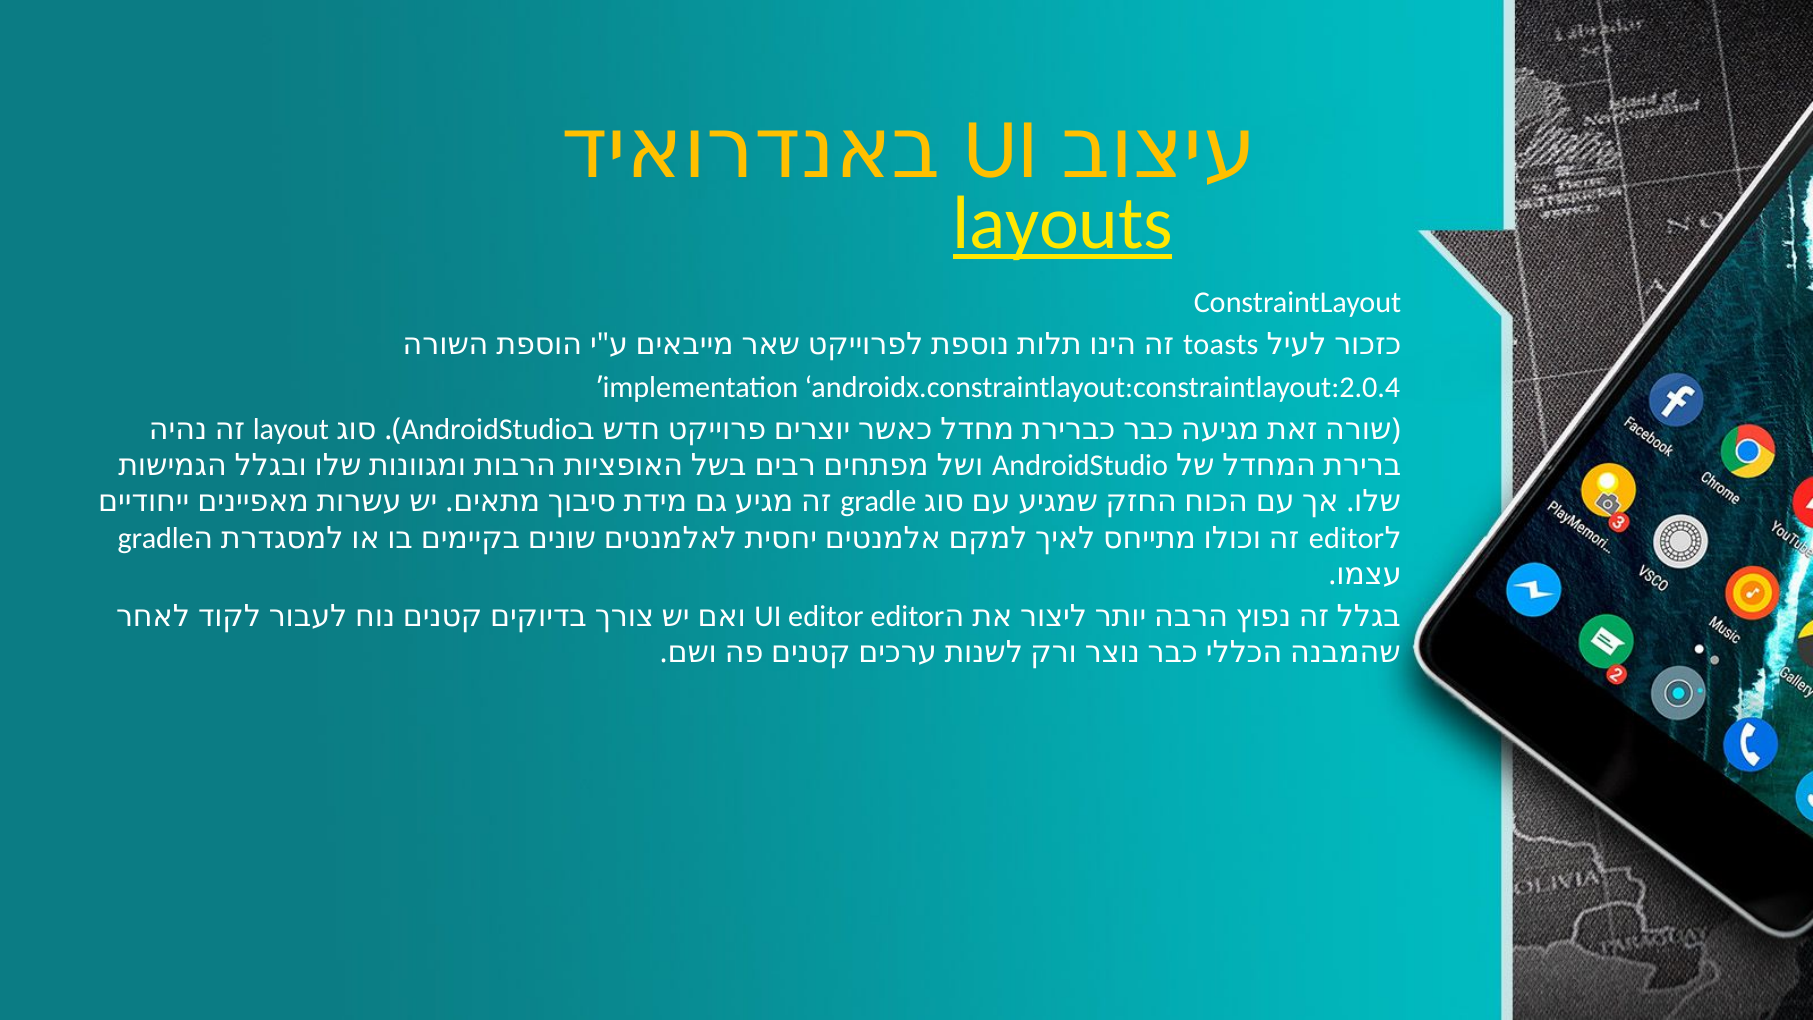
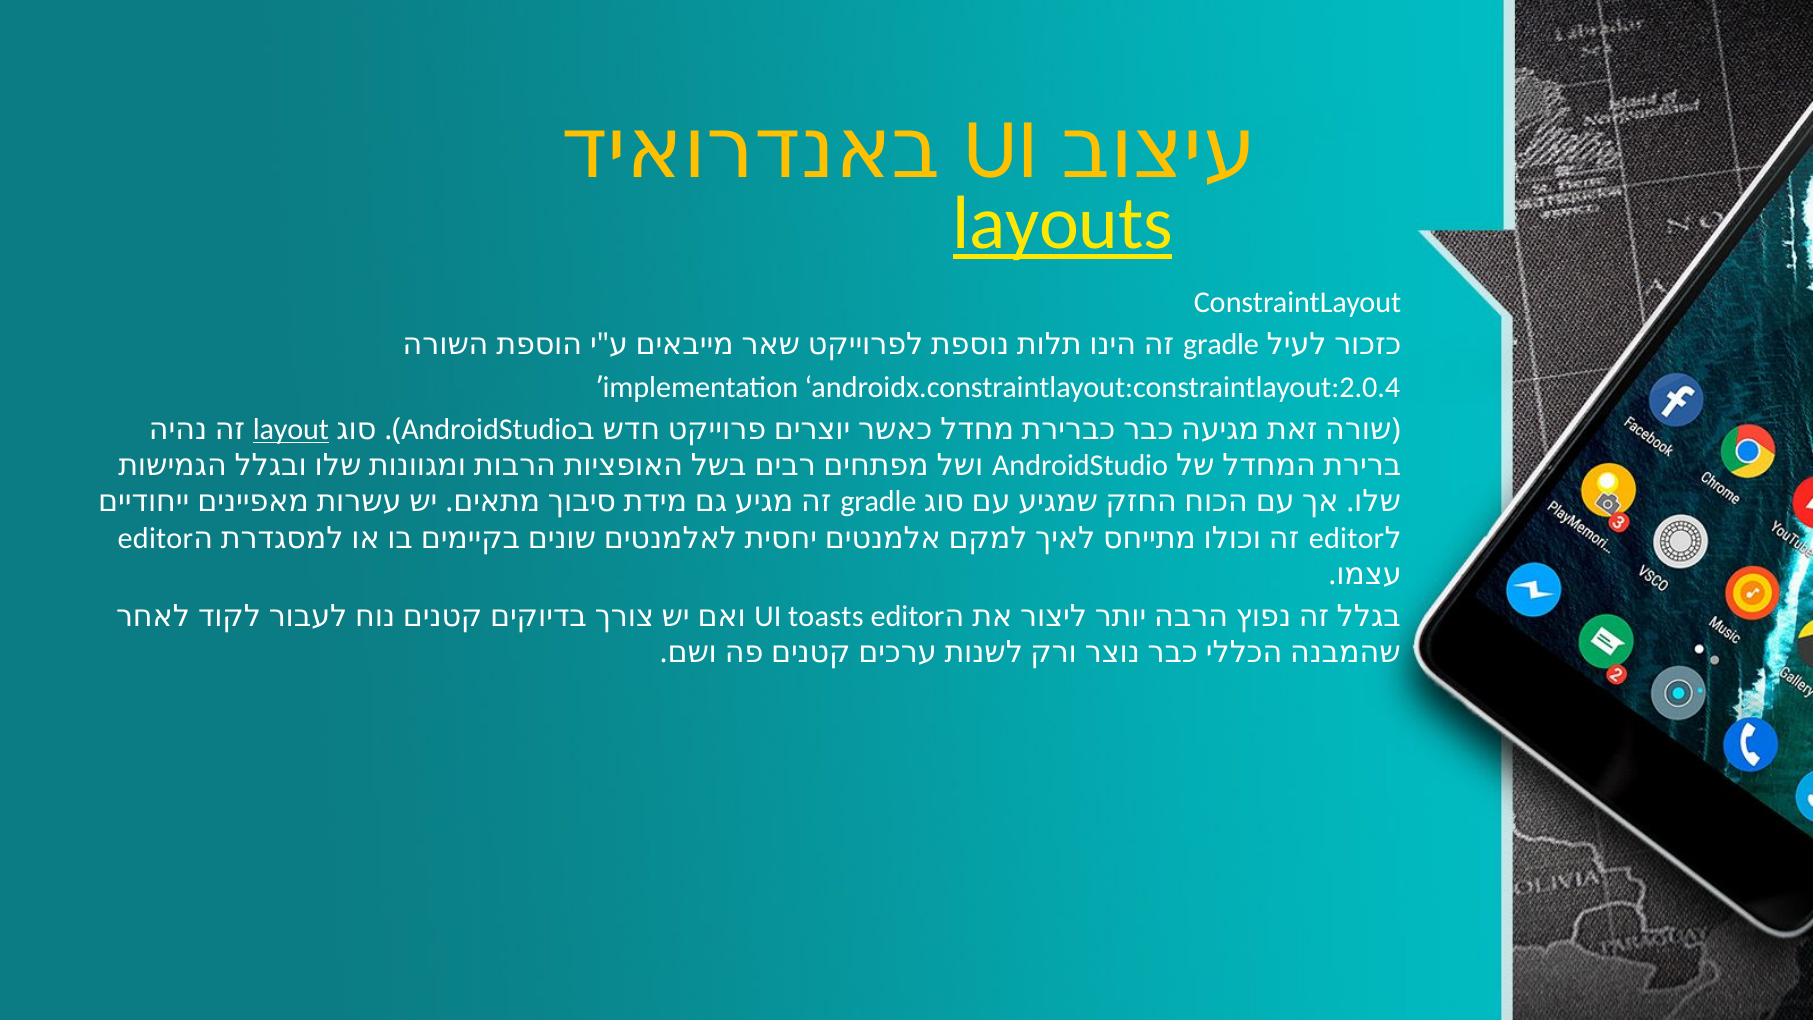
toasts: toasts -> gradle (1221, 345)
layout underline: none -> present (291, 429)
gradle: gradle -> editor (155, 538)
UI editor: editor -> toasts (826, 617)
